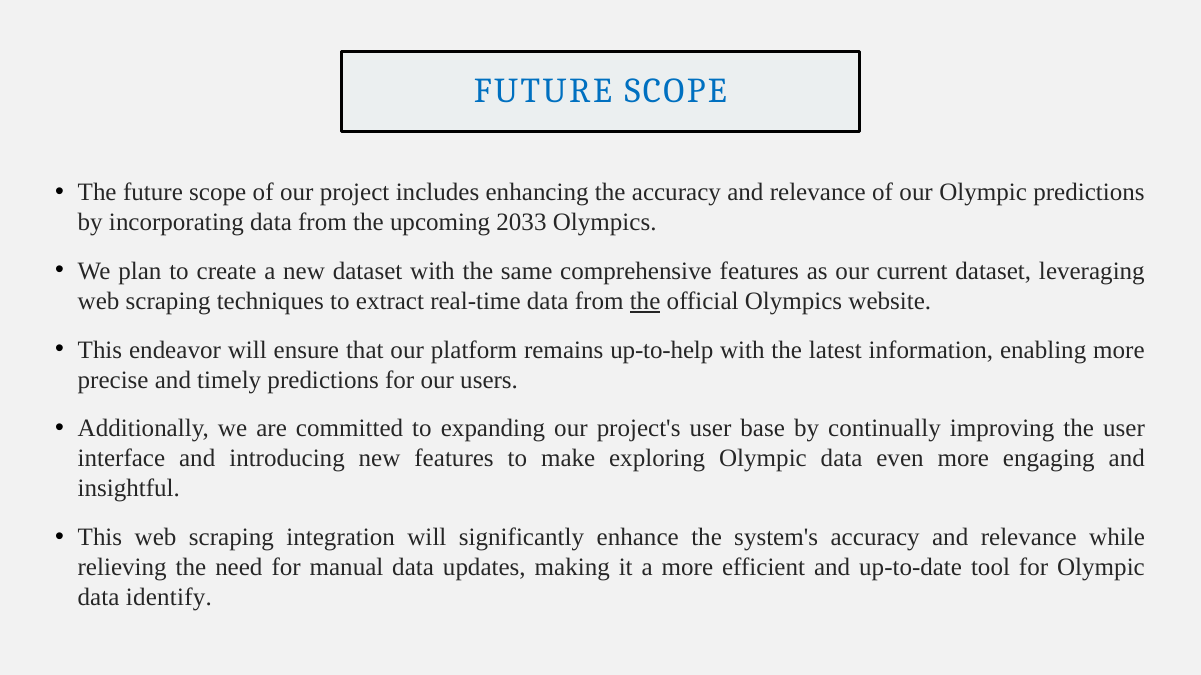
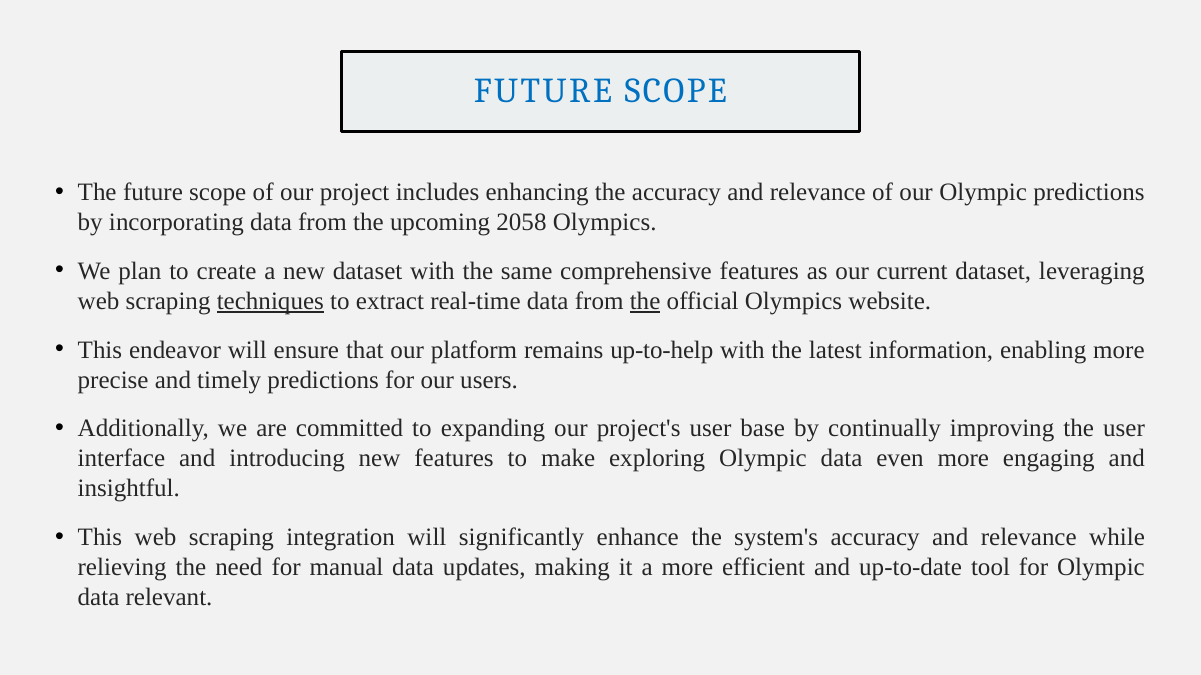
2033: 2033 -> 2058 (521, 223)
techniques underline: none -> present (270, 301)
identify: identify -> relevant (169, 598)
